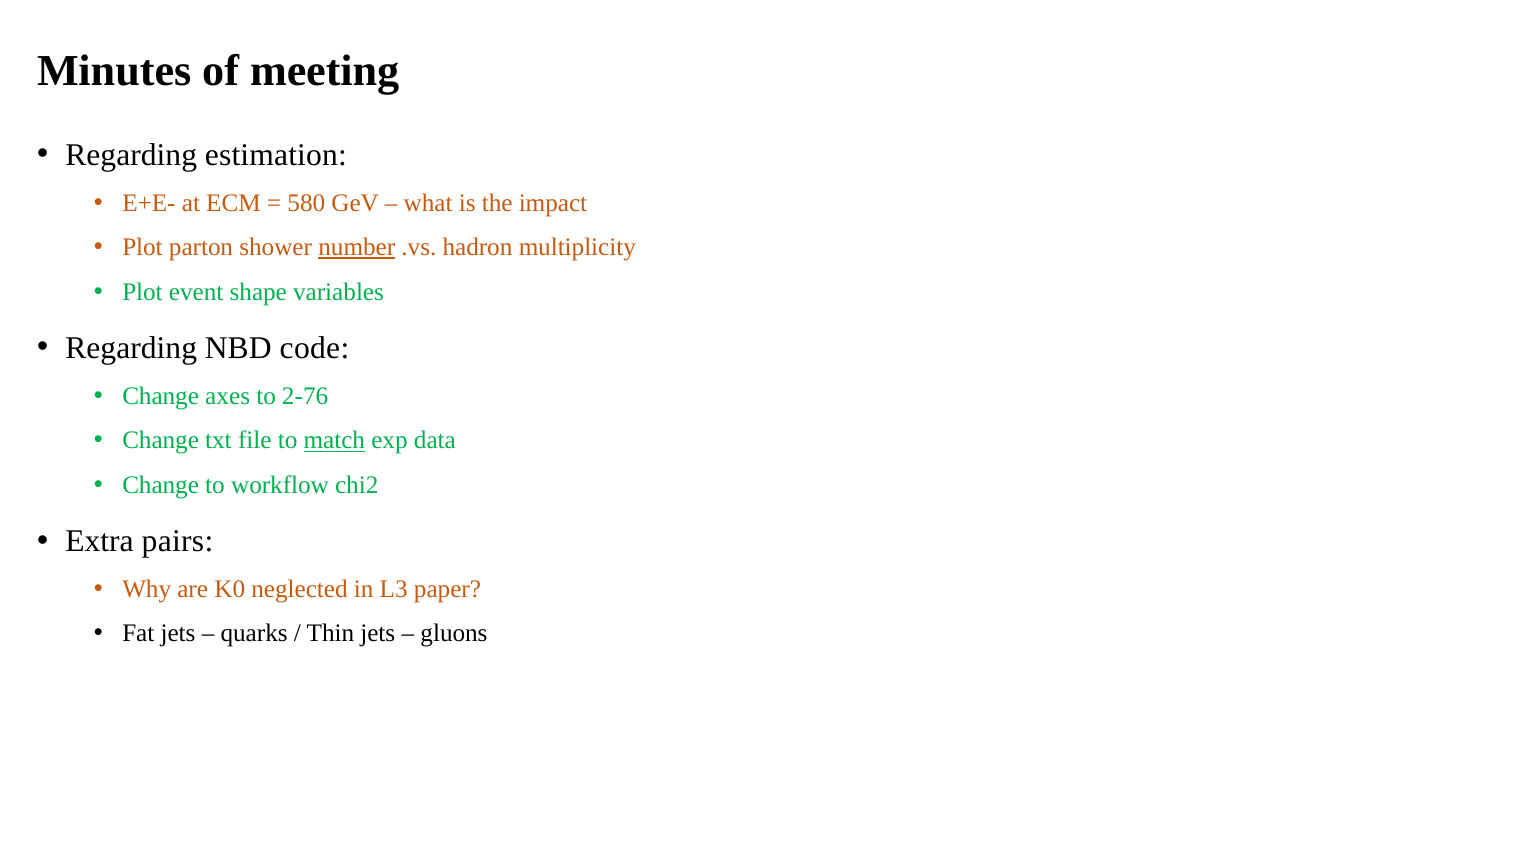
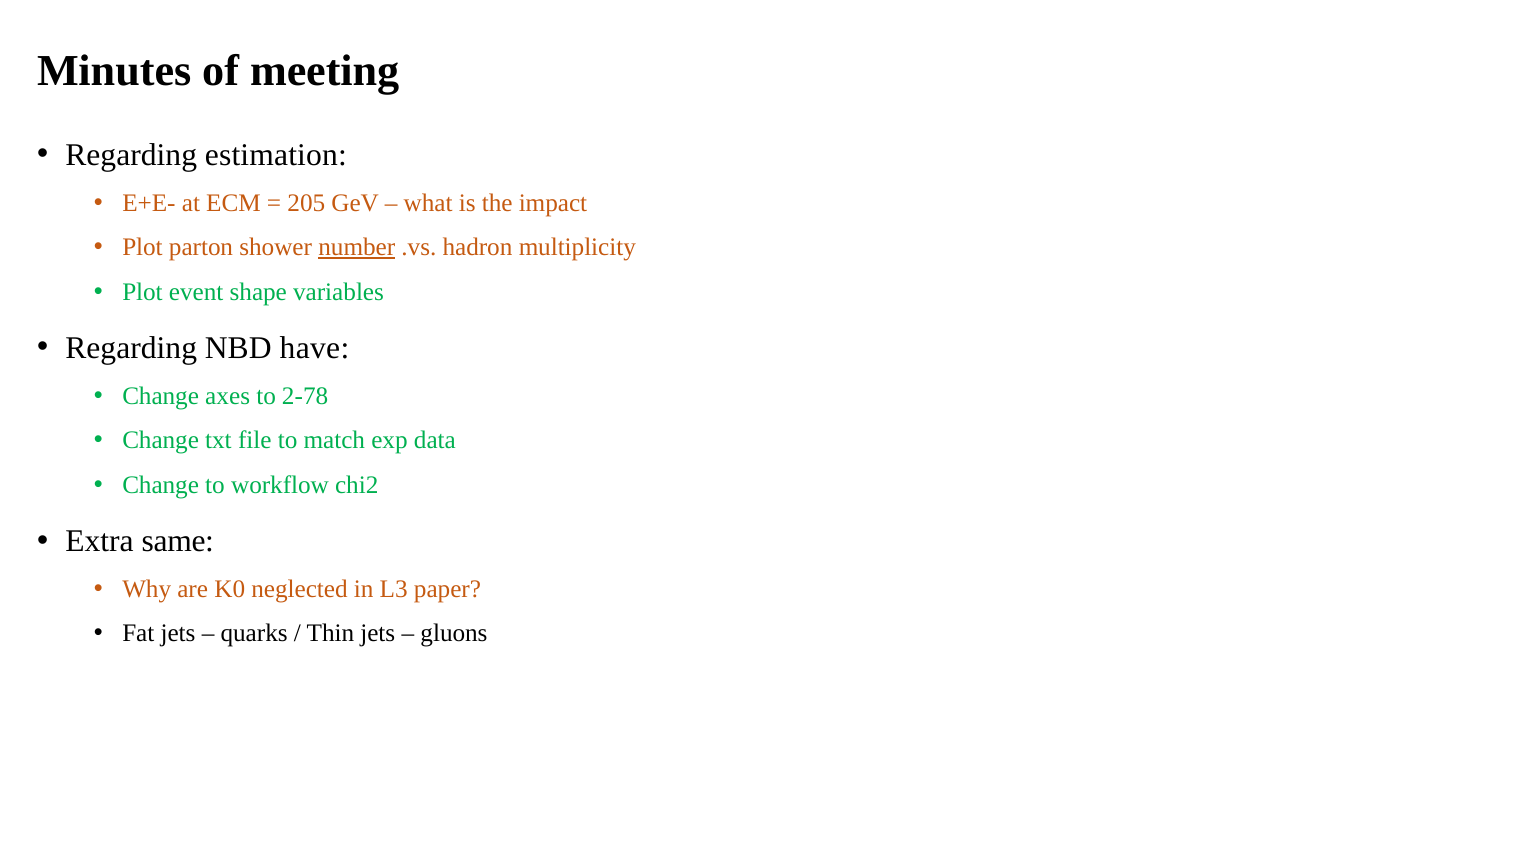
580: 580 -> 205 (306, 203)
code: code -> have (314, 348)
2-76: 2-76 -> 2-78 (305, 396)
match underline: present -> none (334, 441)
pairs: pairs -> same (178, 541)
